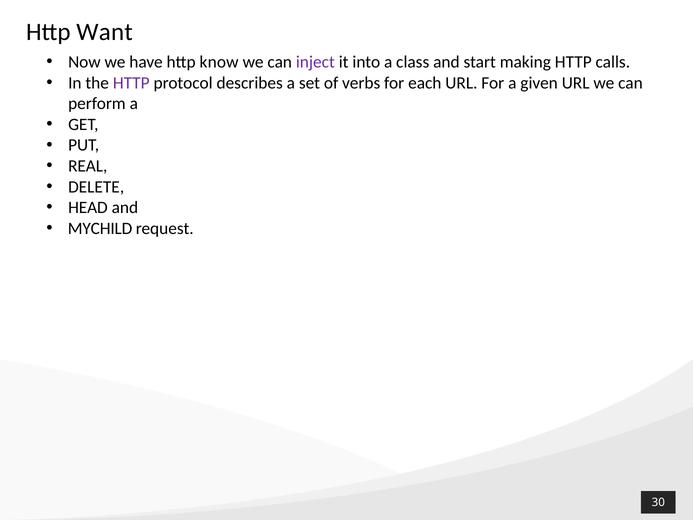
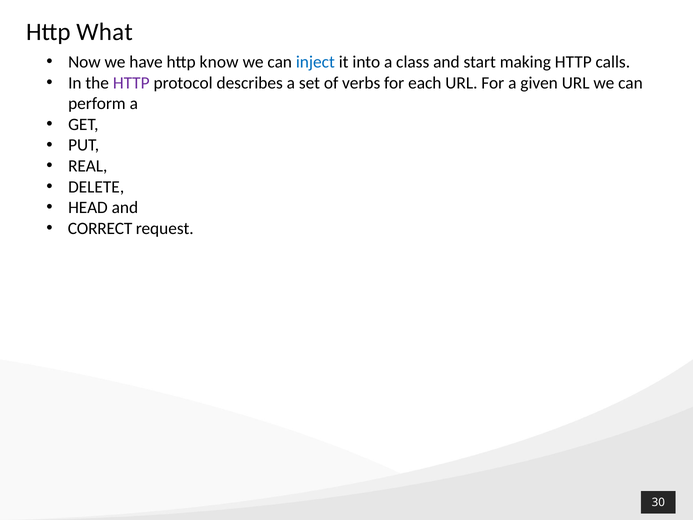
Want: Want -> What (105, 32)
inject colour: purple -> blue (315, 62)
MYCHILD: MYCHILD -> CORRECT (100, 228)
